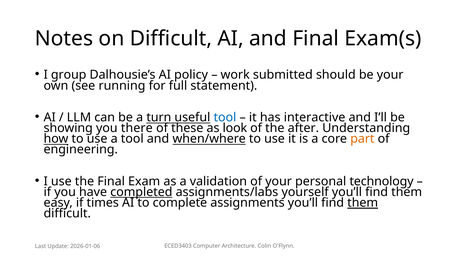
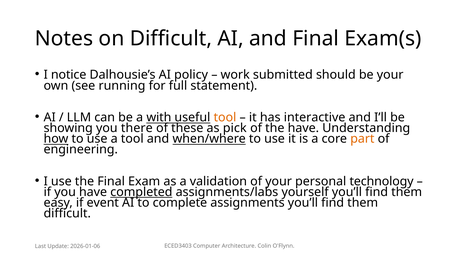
group: group -> notice (69, 75)
turn: turn -> with (159, 117)
tool colour: blue -> orange (225, 117)
look: look -> pick (235, 128)
the after: after -> have (303, 128)
times: times -> event (103, 203)
them underline: present -> none (363, 203)
